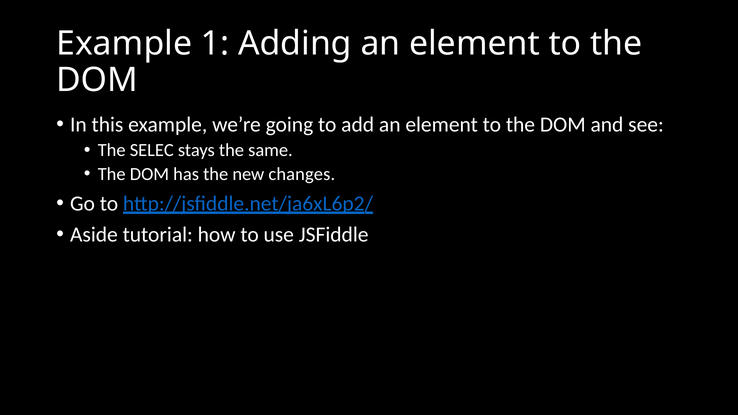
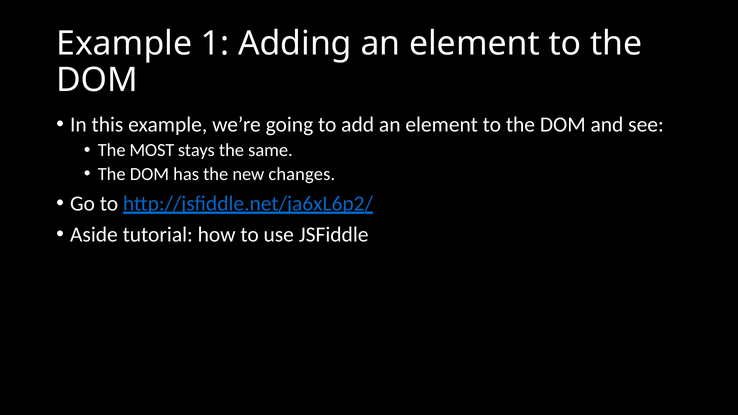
SELEC: SELEC -> MOST (152, 150)
